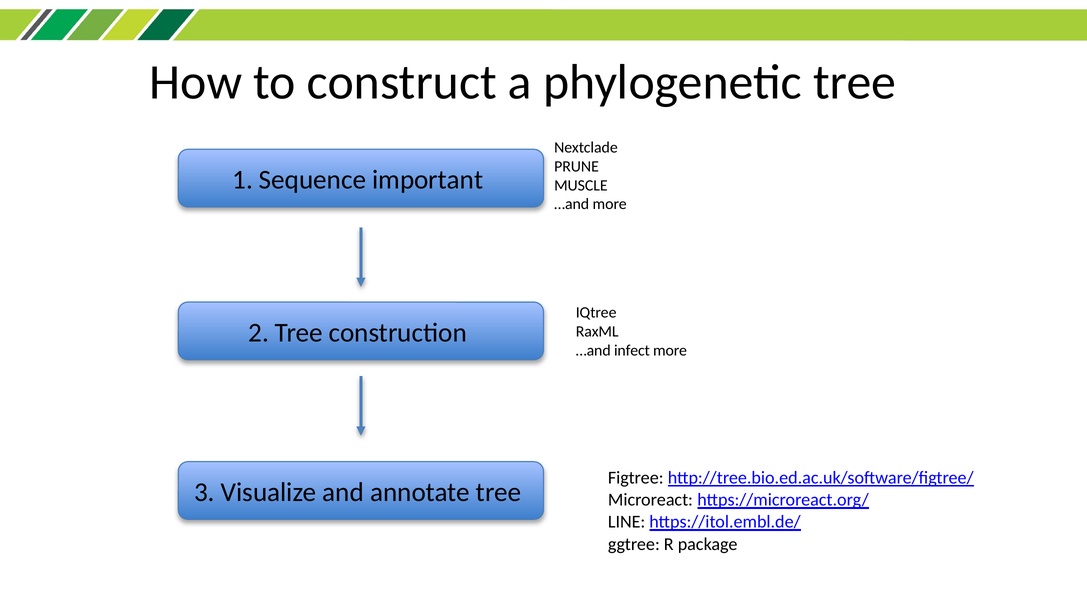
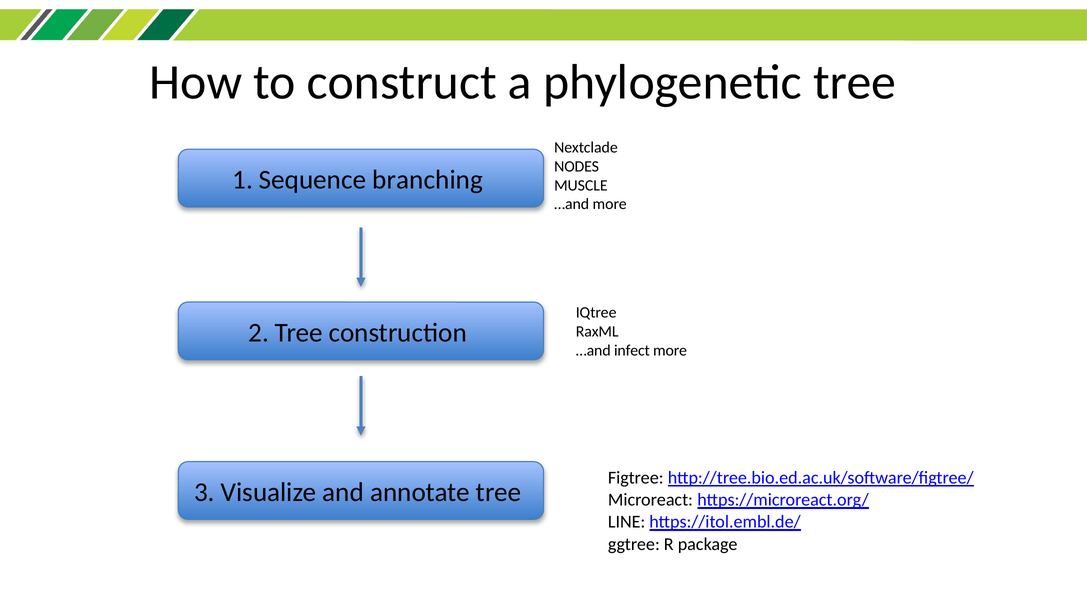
PRUNE: PRUNE -> NODES (577, 166)
important: important -> branching (428, 180)
